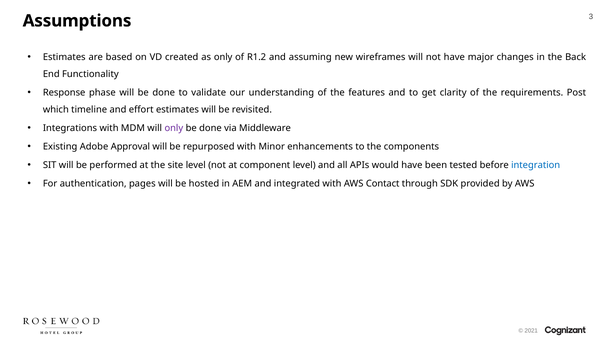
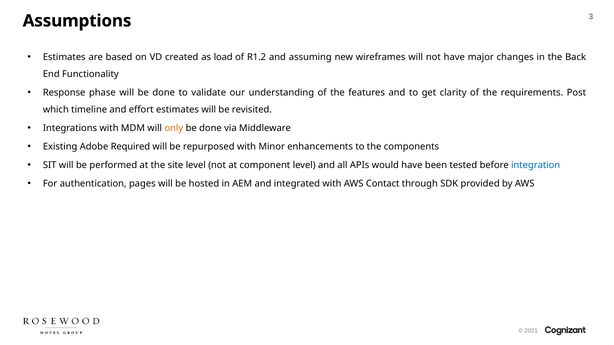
as only: only -> load (223, 57)
only colour: purple -> orange (174, 128)
Approval: Approval -> Required (130, 147)
